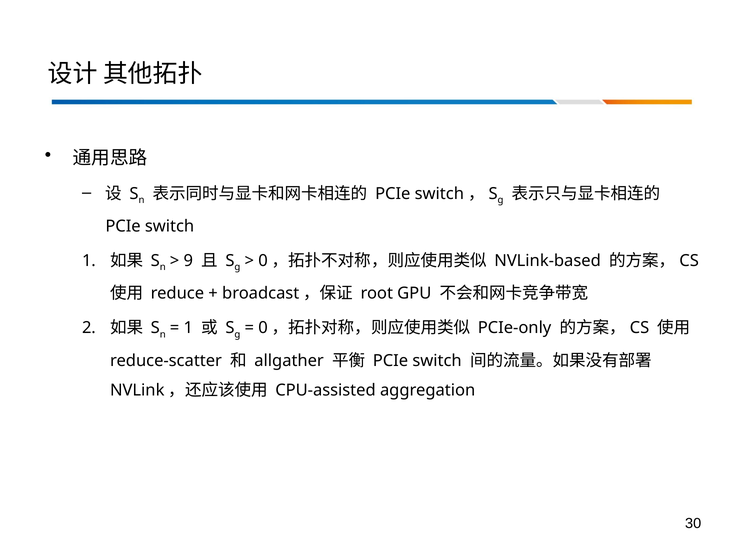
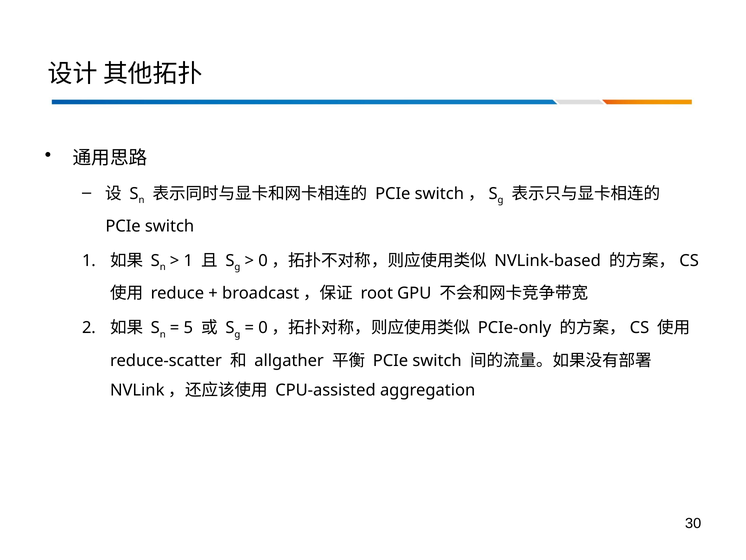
9: 9 -> 1 (188, 261)
1: 1 -> 5 (188, 328)
